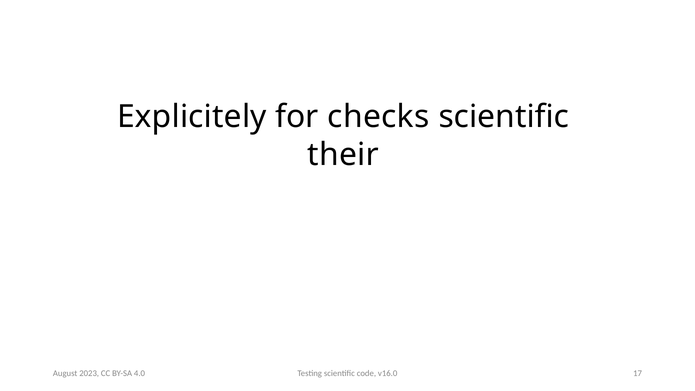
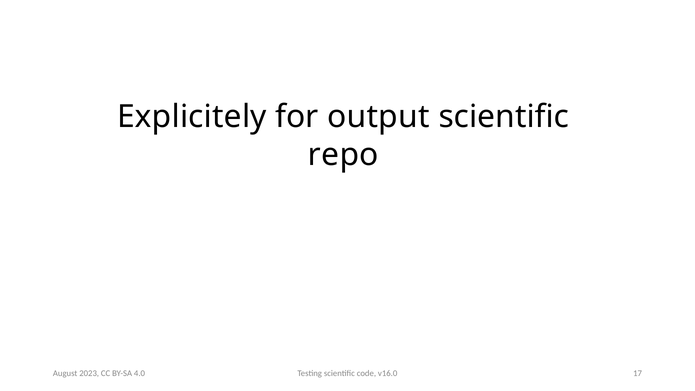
checks: checks -> output (378, 117)
their: their -> repo (343, 155)
